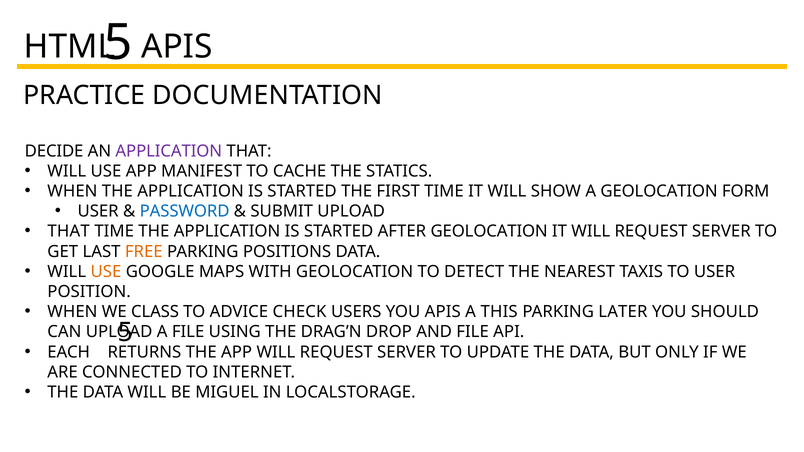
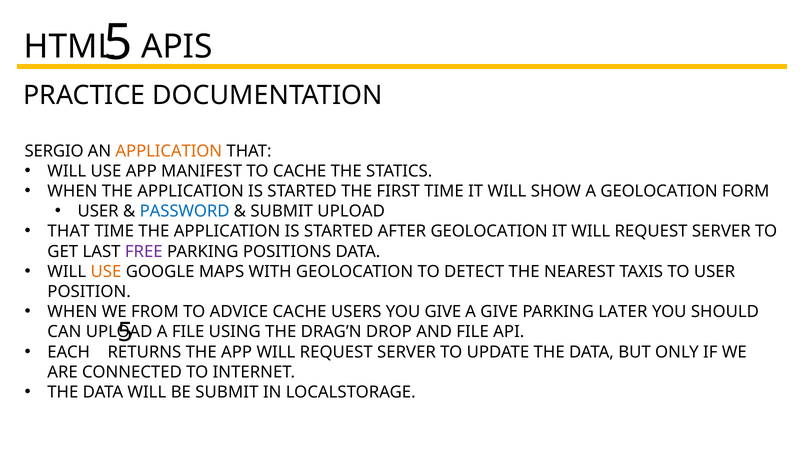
DECIDE: DECIDE -> SERGIO (54, 151)
APPLICATION colour: purple -> orange (169, 151)
FREE colour: orange -> purple (144, 252)
CLASS: CLASS -> FROM (155, 312)
ADVICE CHECK: CHECK -> CACHE (300, 312)
YOU APIS: APIS -> GIVE (443, 312)
A THIS: THIS -> GIVE (499, 312)
BE MIGUEL: MIGUEL -> SUBMIT (227, 392)
